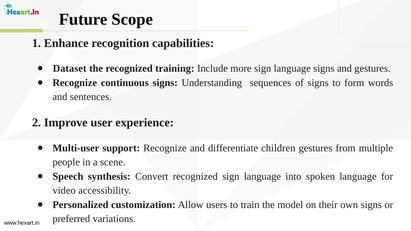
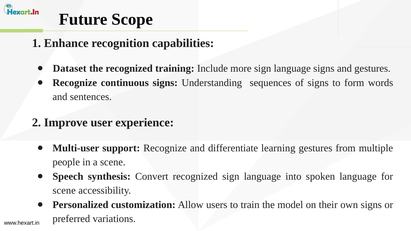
children: children -> learning (278, 148)
video: video -> scene (64, 191)
